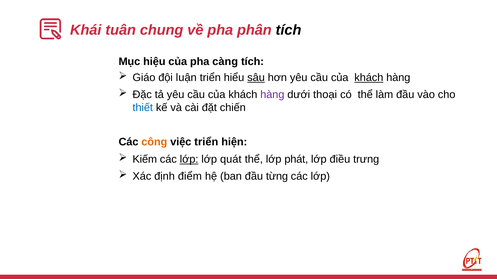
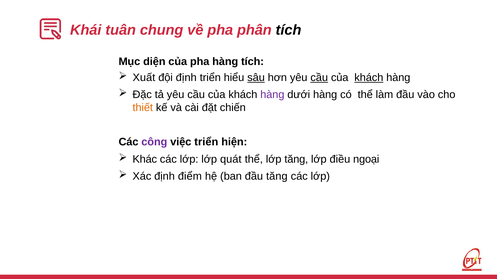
hiệu: hiệu -> diện (154, 62)
pha càng: càng -> hàng (225, 62)
Giáo: Giáo -> Xuất (144, 78)
đội luận: luận -> định (186, 78)
cầu underline: none -> present (319, 78)
dưới thoại: thoại -> hàng (325, 95)
thiết colour: blue -> orange (143, 108)
công colour: orange -> purple (154, 142)
Kiếm: Kiếm -> Khác (145, 160)
lớp underline: present -> none (189, 160)
lớp phát: phát -> tăng (296, 160)
trưng: trưng -> ngoại (366, 160)
đầu từng: từng -> tăng (277, 177)
